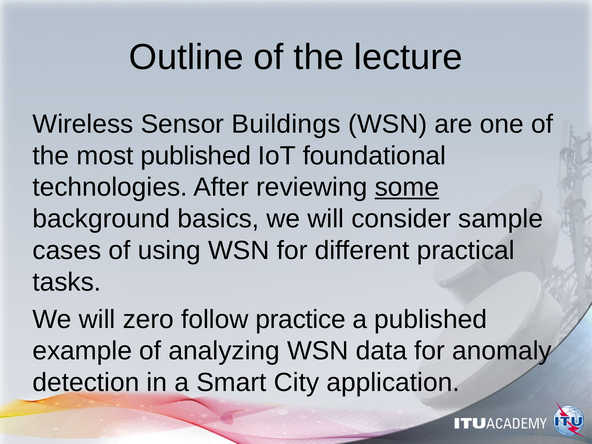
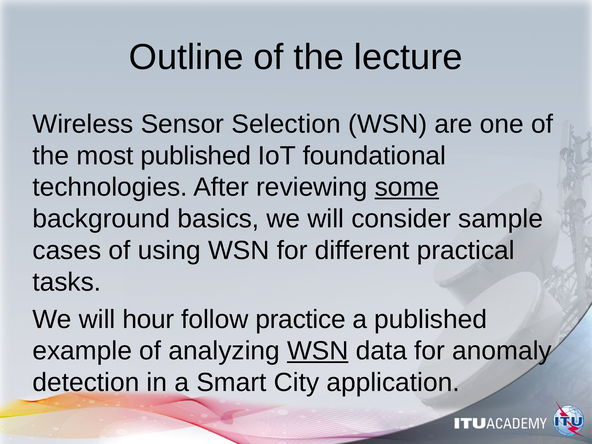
Buildings: Buildings -> Selection (286, 124)
zero: zero -> hour (148, 319)
WSN underline: none -> present (318, 351)
